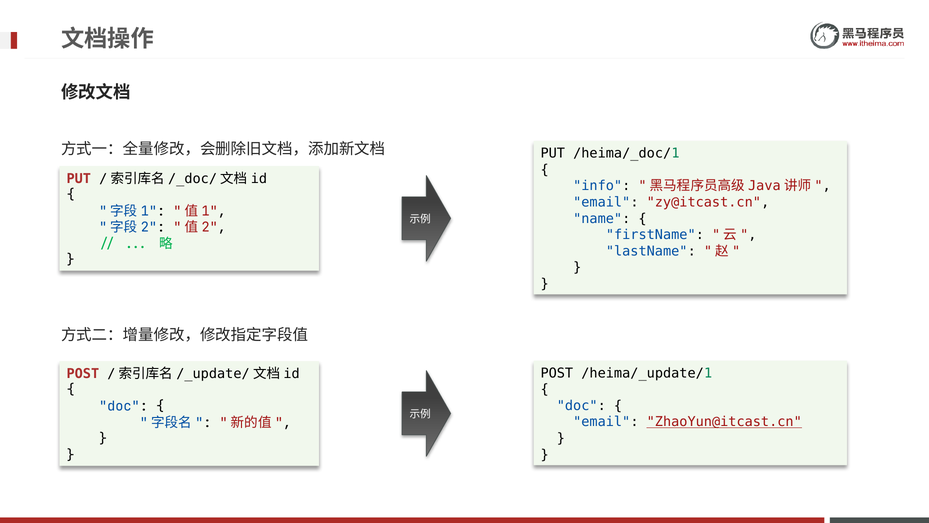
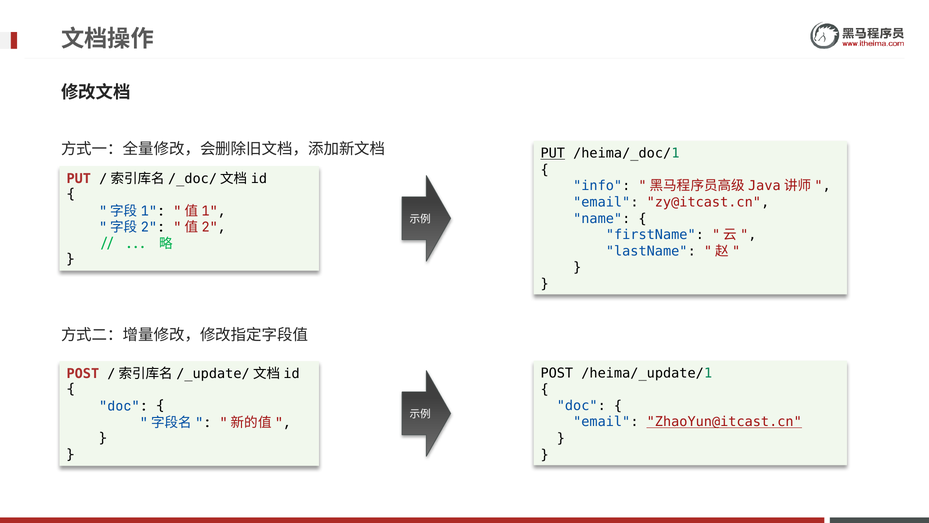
PUT underline: none -> present (553, 153)
